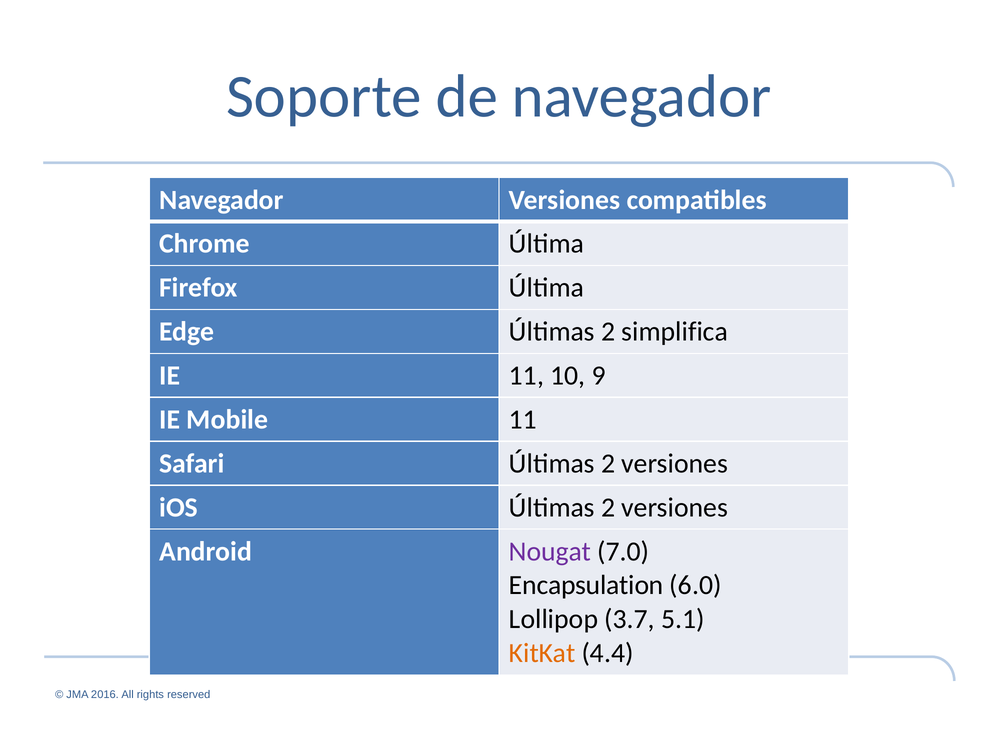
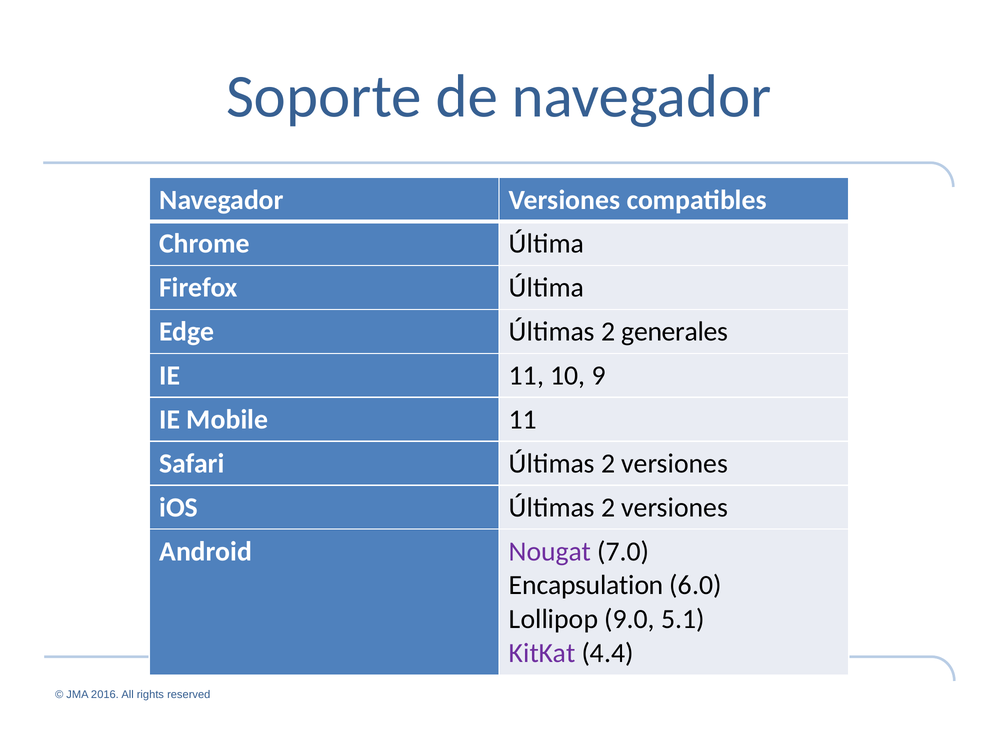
simplifica: simplifica -> generales (675, 332)
3.7: 3.7 -> 9.0 (630, 620)
KitKat colour: orange -> purple (542, 654)
